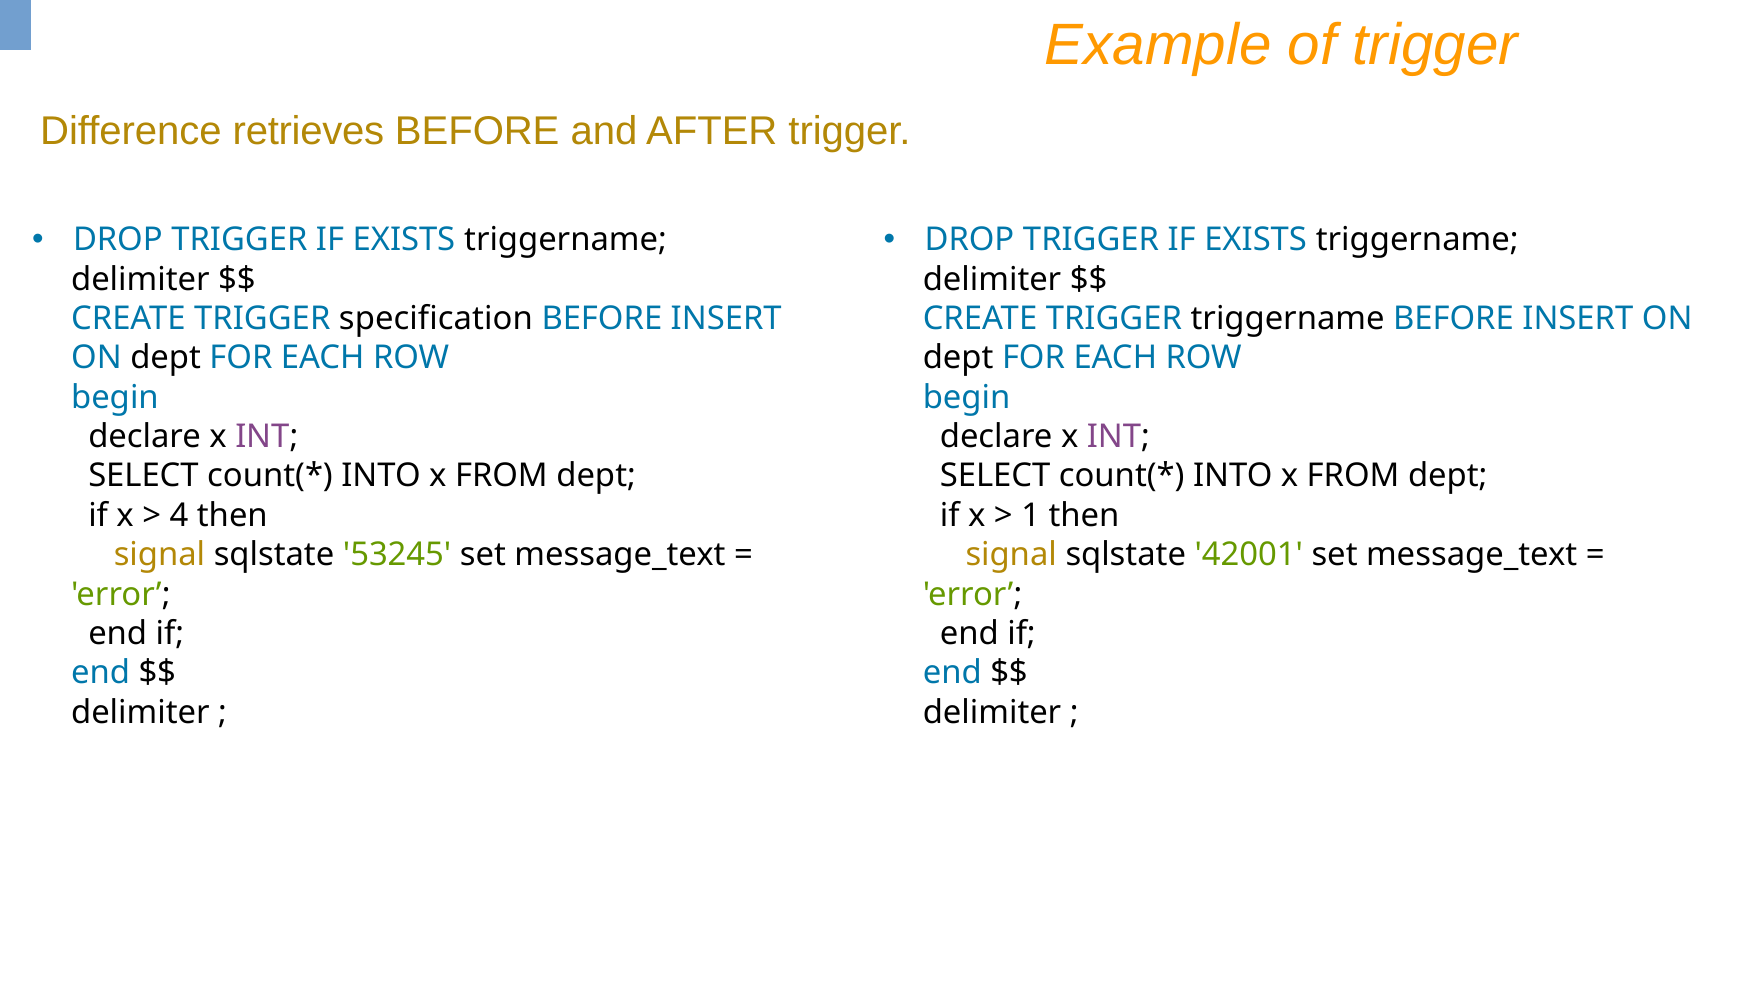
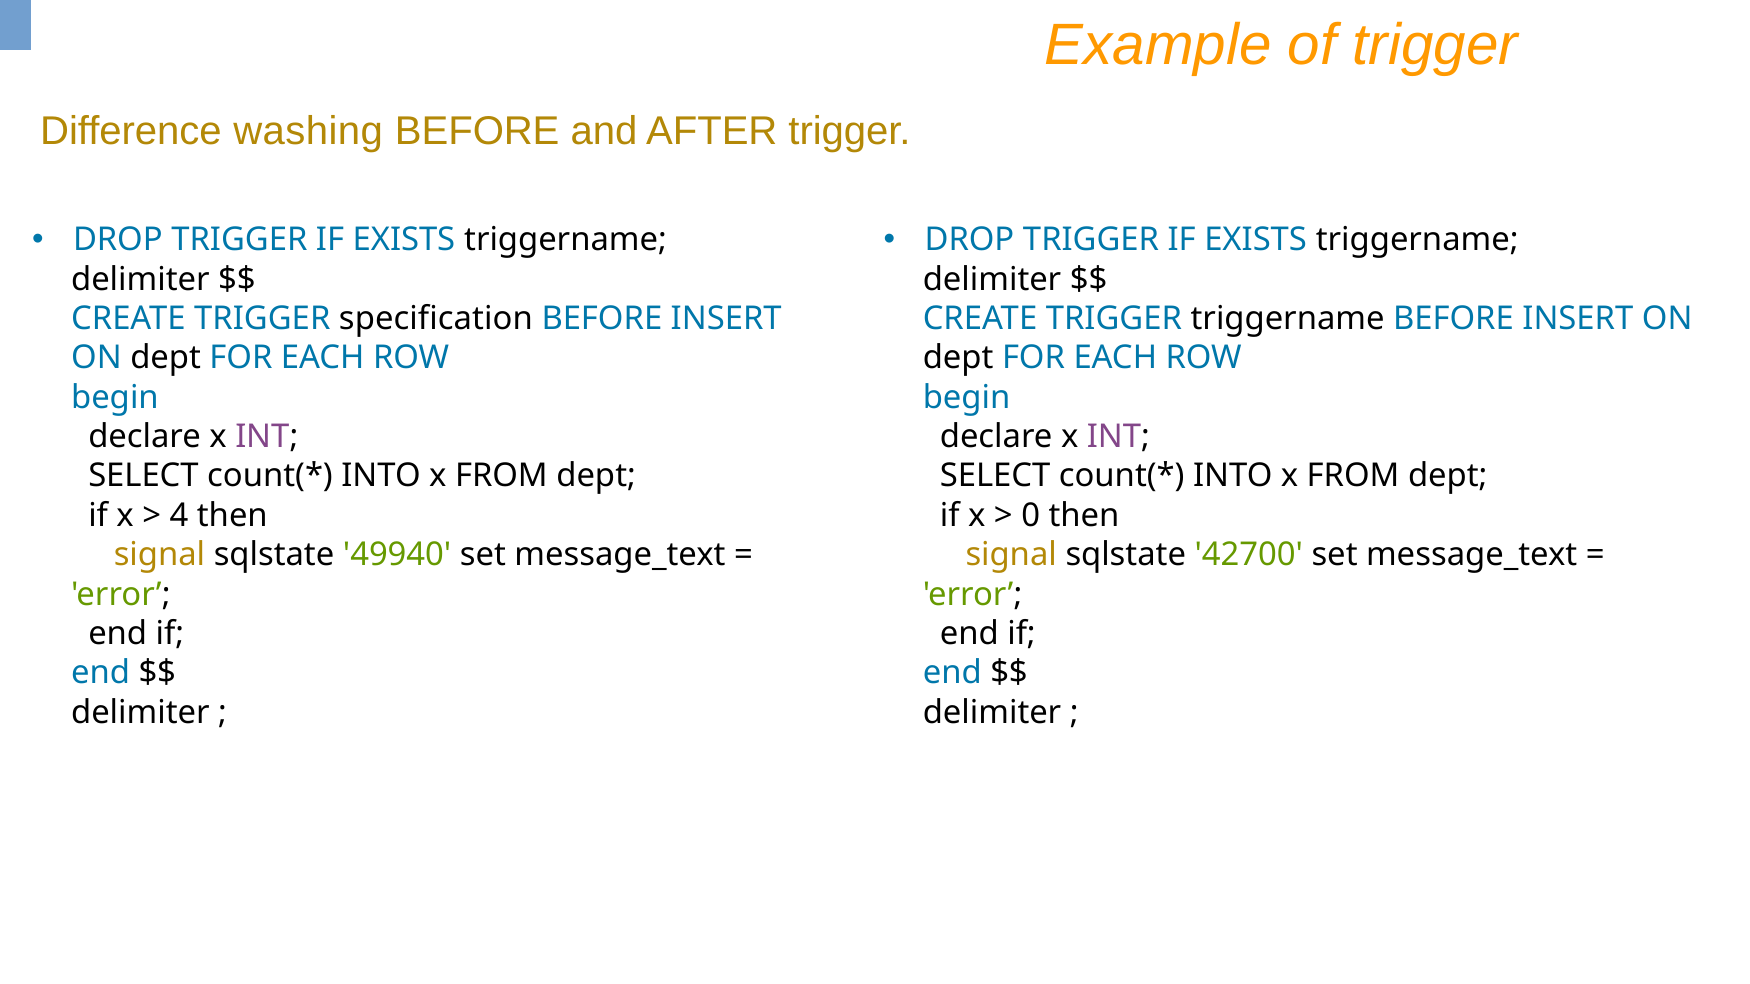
retrieves: retrieves -> washing (308, 131)
1: 1 -> 0 (1031, 516)
53245: 53245 -> 49940 (397, 555)
42001: 42001 -> 42700 (1249, 555)
